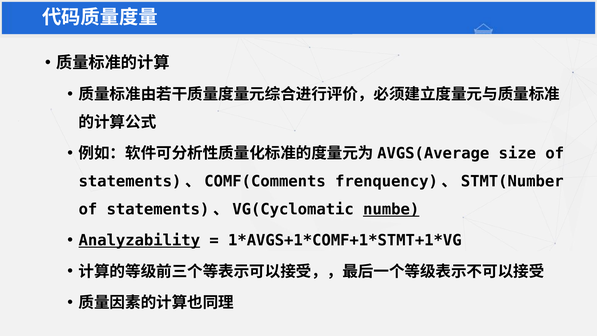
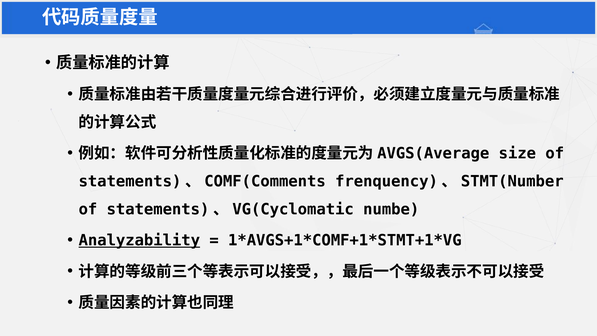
numbe underline: present -> none (391, 209)
